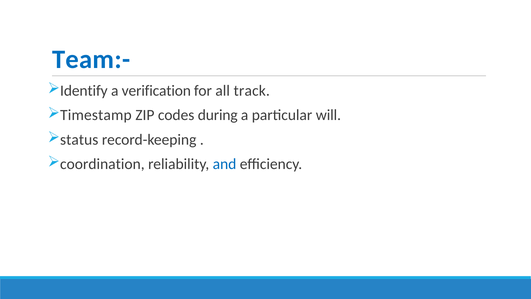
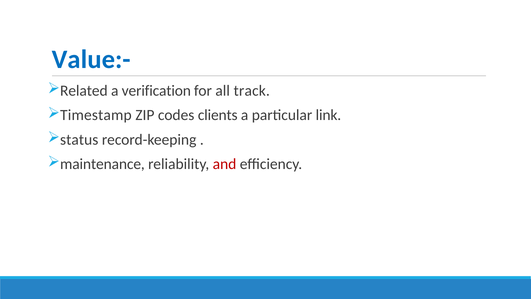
Team:-: Team:- -> Value:- (91, 59)
Identify: Identify -> Related (84, 91)
during: during -> clients (218, 115)
will: will -> link (328, 115)
coordination: coordination -> maintenance (102, 164)
and colour: blue -> red (225, 164)
